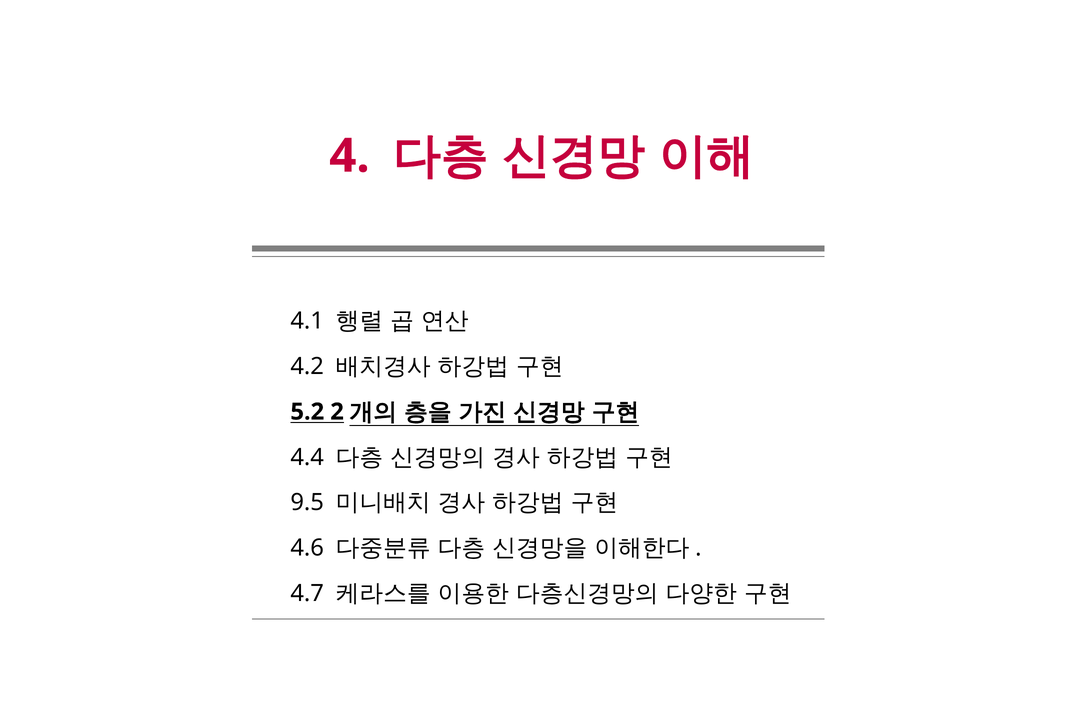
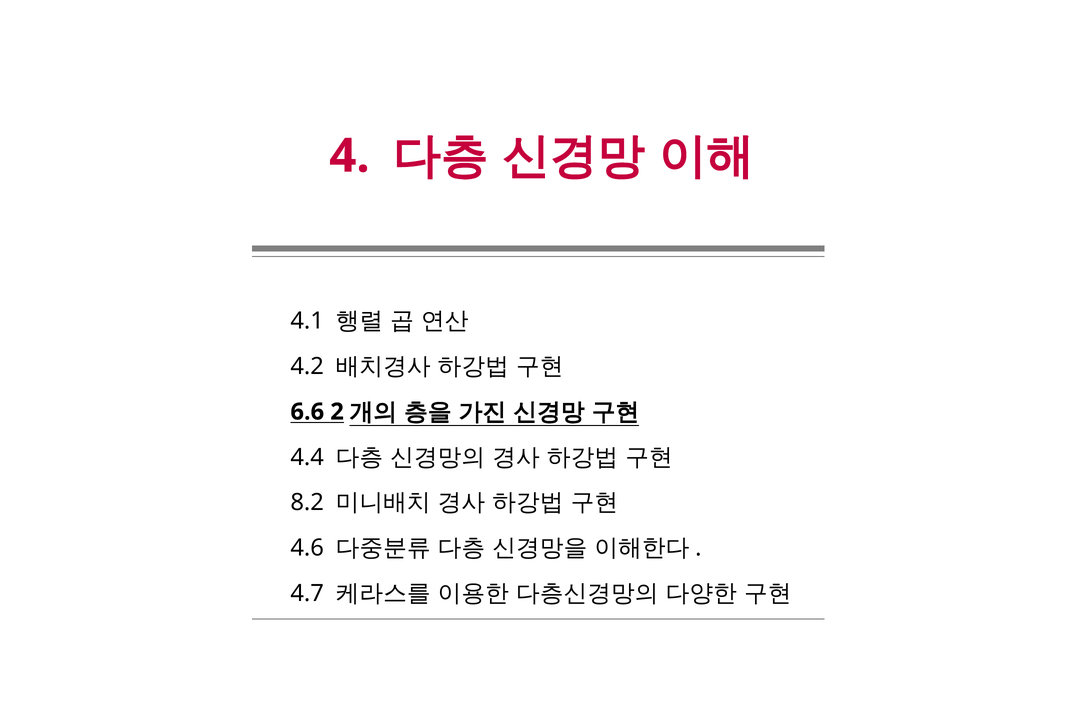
5.2: 5.2 -> 6.6 (307, 412)
9.5: 9.5 -> 8.2 (307, 502)
